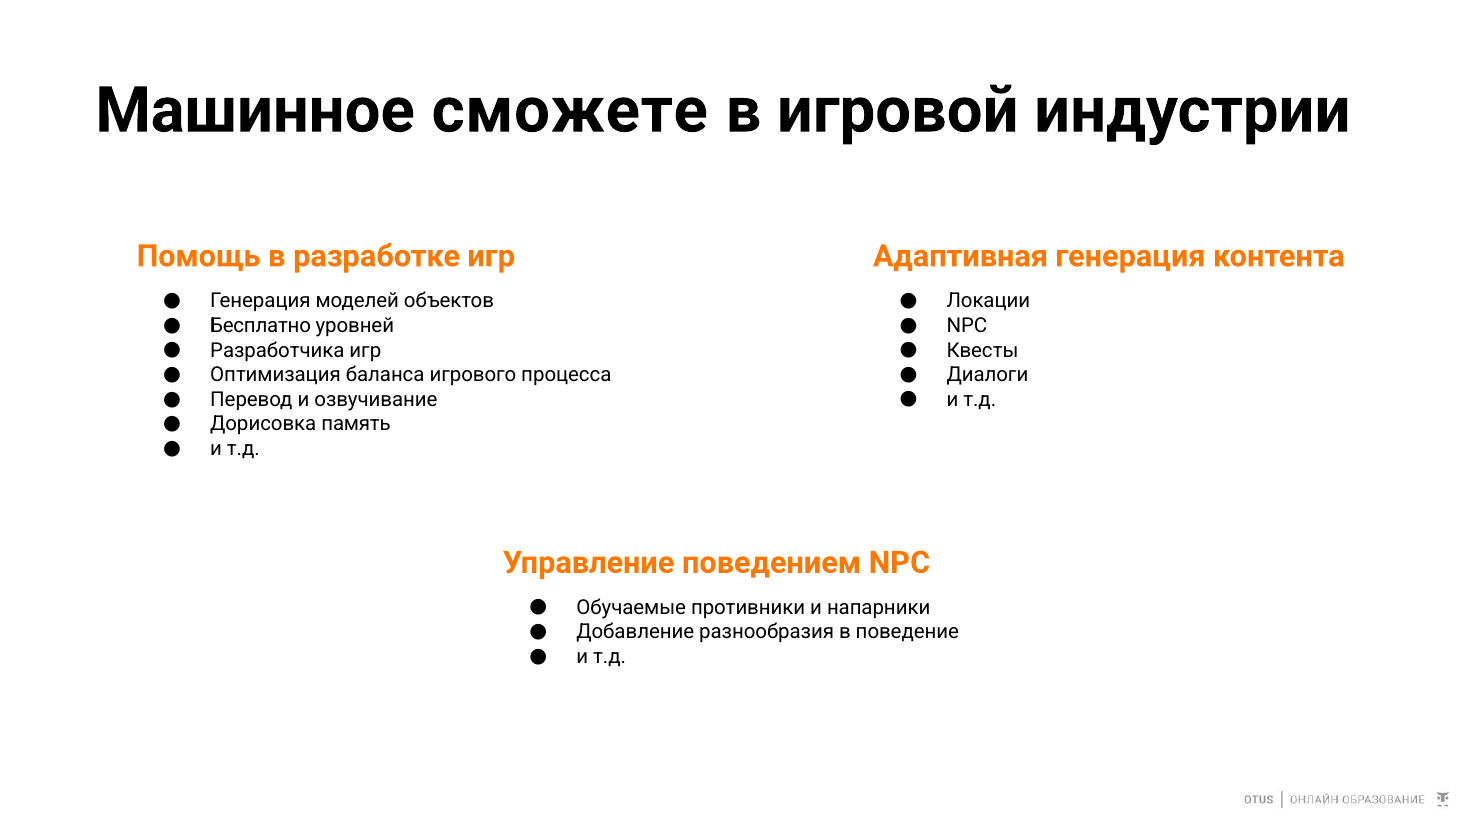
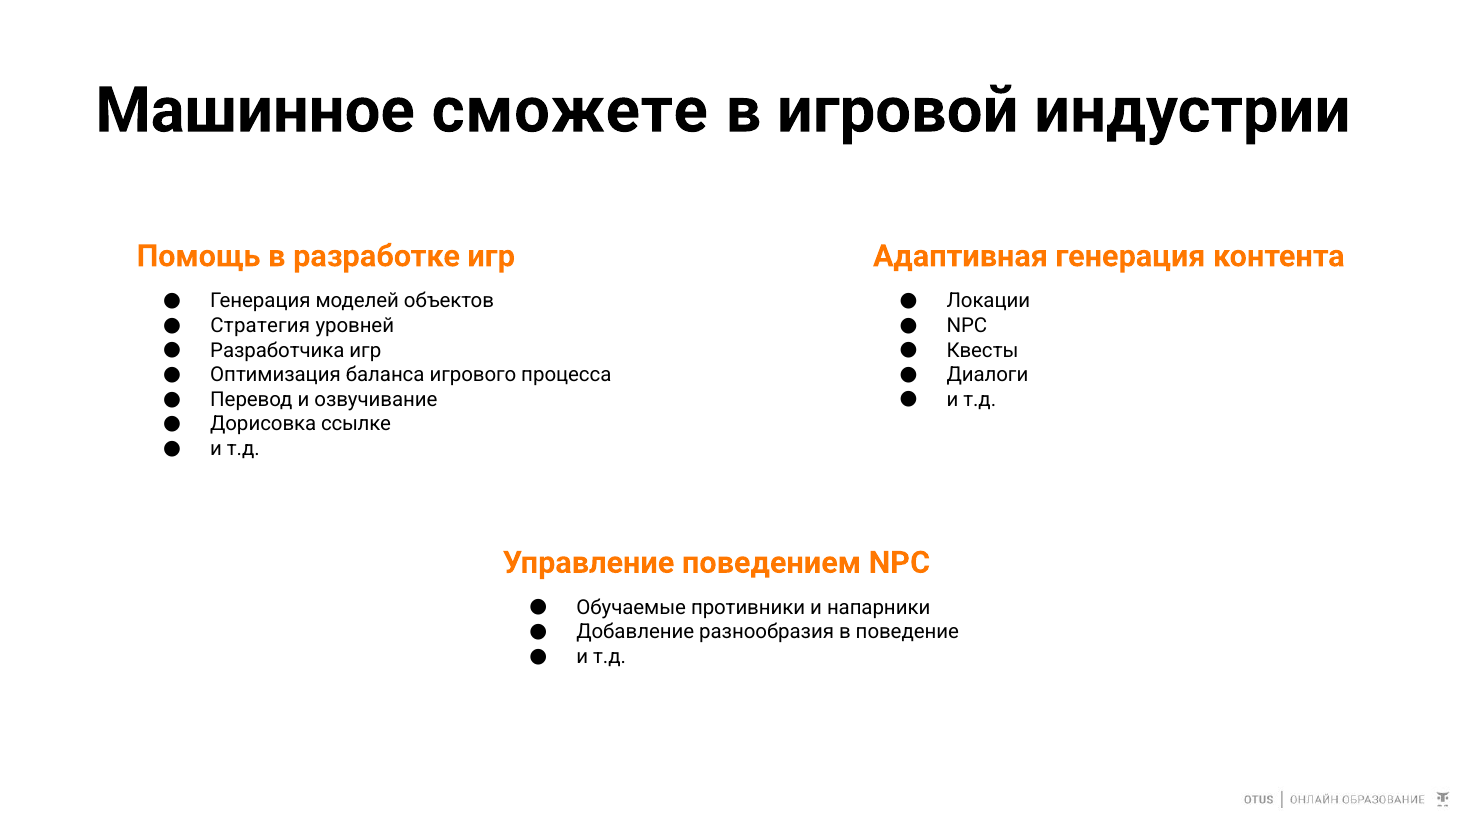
Бесплатно: Бесплатно -> Стратегия (260, 326)
память: память -> ссылке (356, 424)
